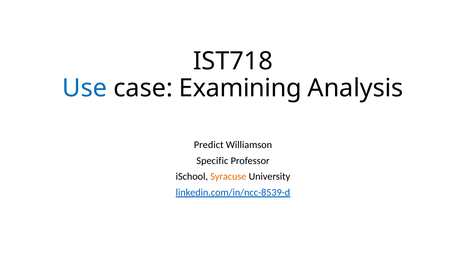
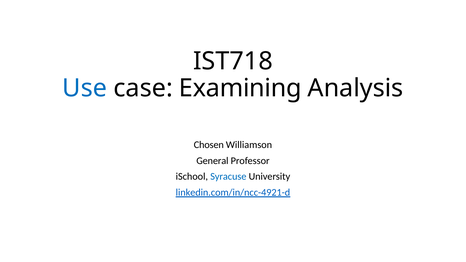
Predict: Predict -> Chosen (209, 145)
Specific: Specific -> General (212, 161)
Syracuse colour: orange -> blue (228, 177)
linkedin.com/in/ncc-8539-d: linkedin.com/in/ncc-8539-d -> linkedin.com/in/ncc-4921-d (233, 193)
